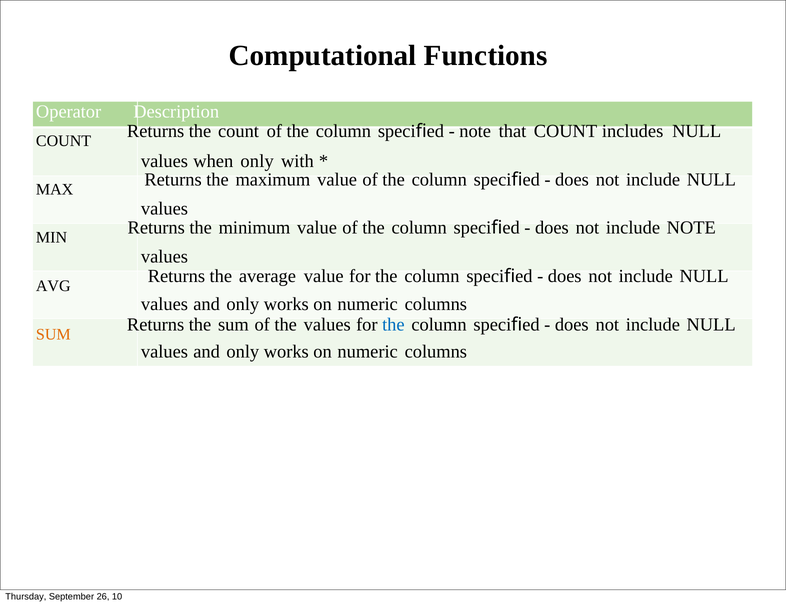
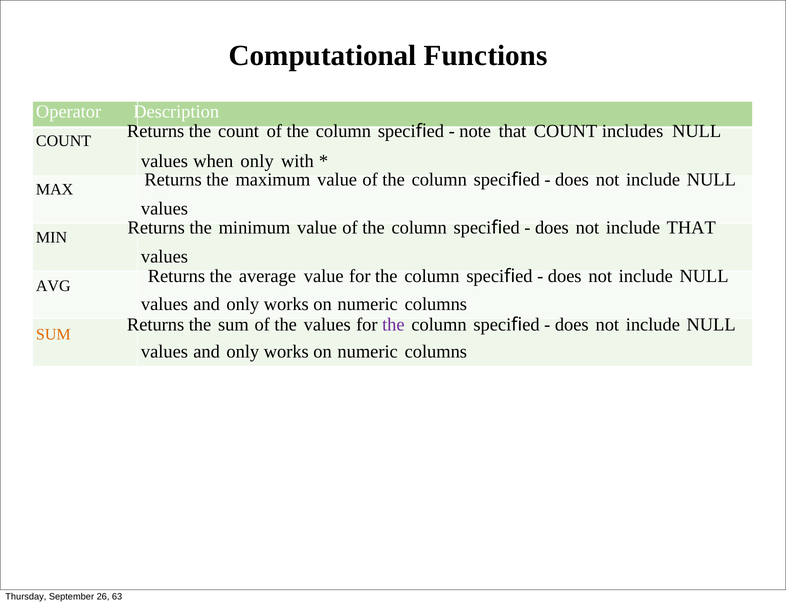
include NOTE: NOTE -> THAT (691, 228)
the colour: blue -> purple (393, 324)
10: 10 -> 63 (117, 597)
